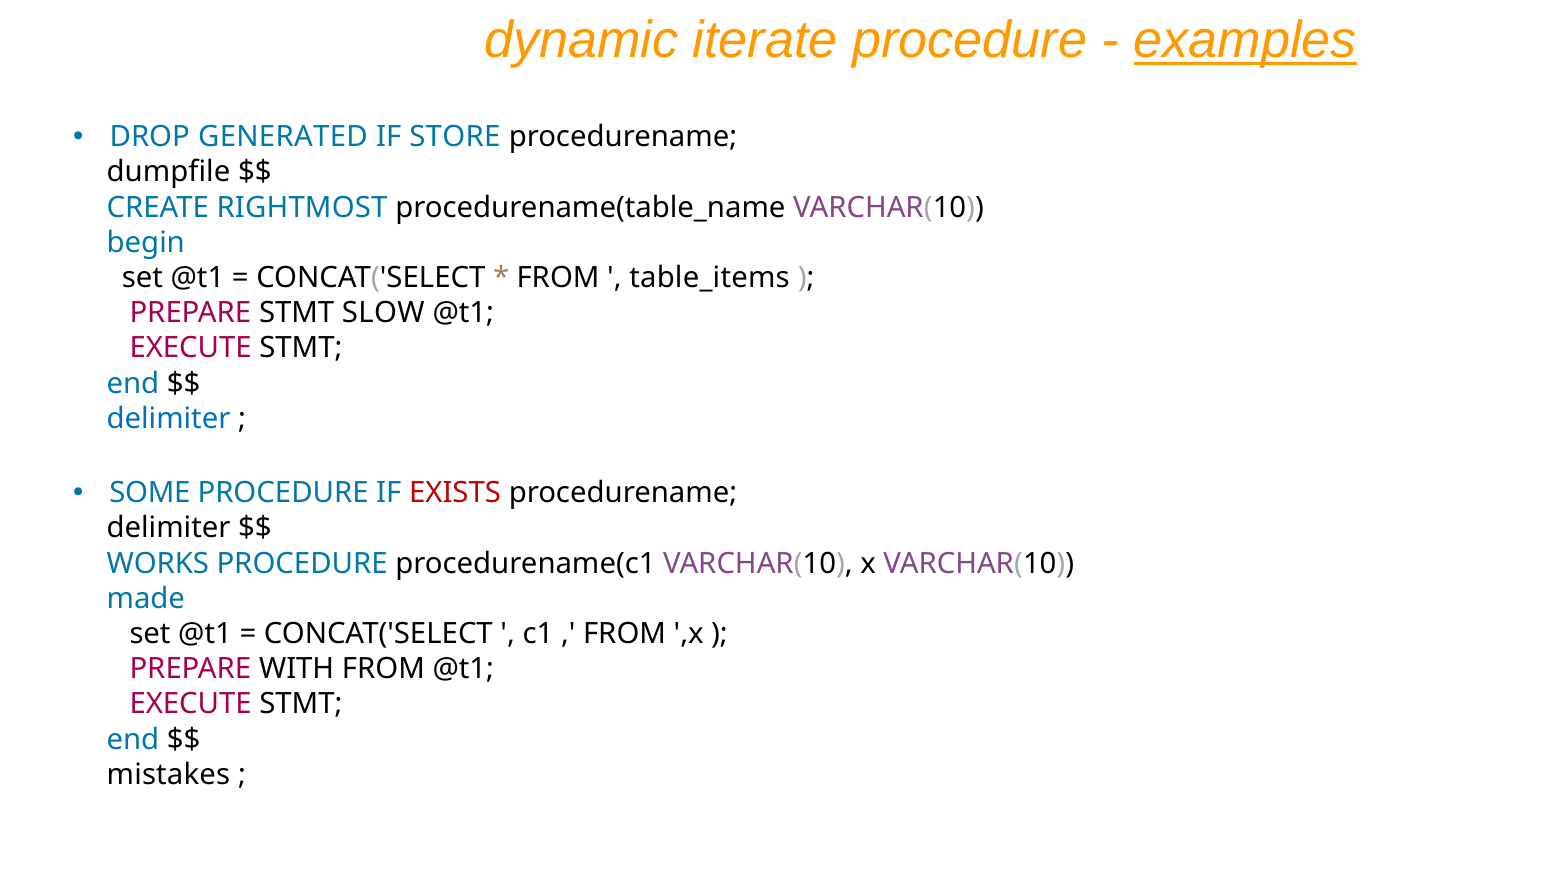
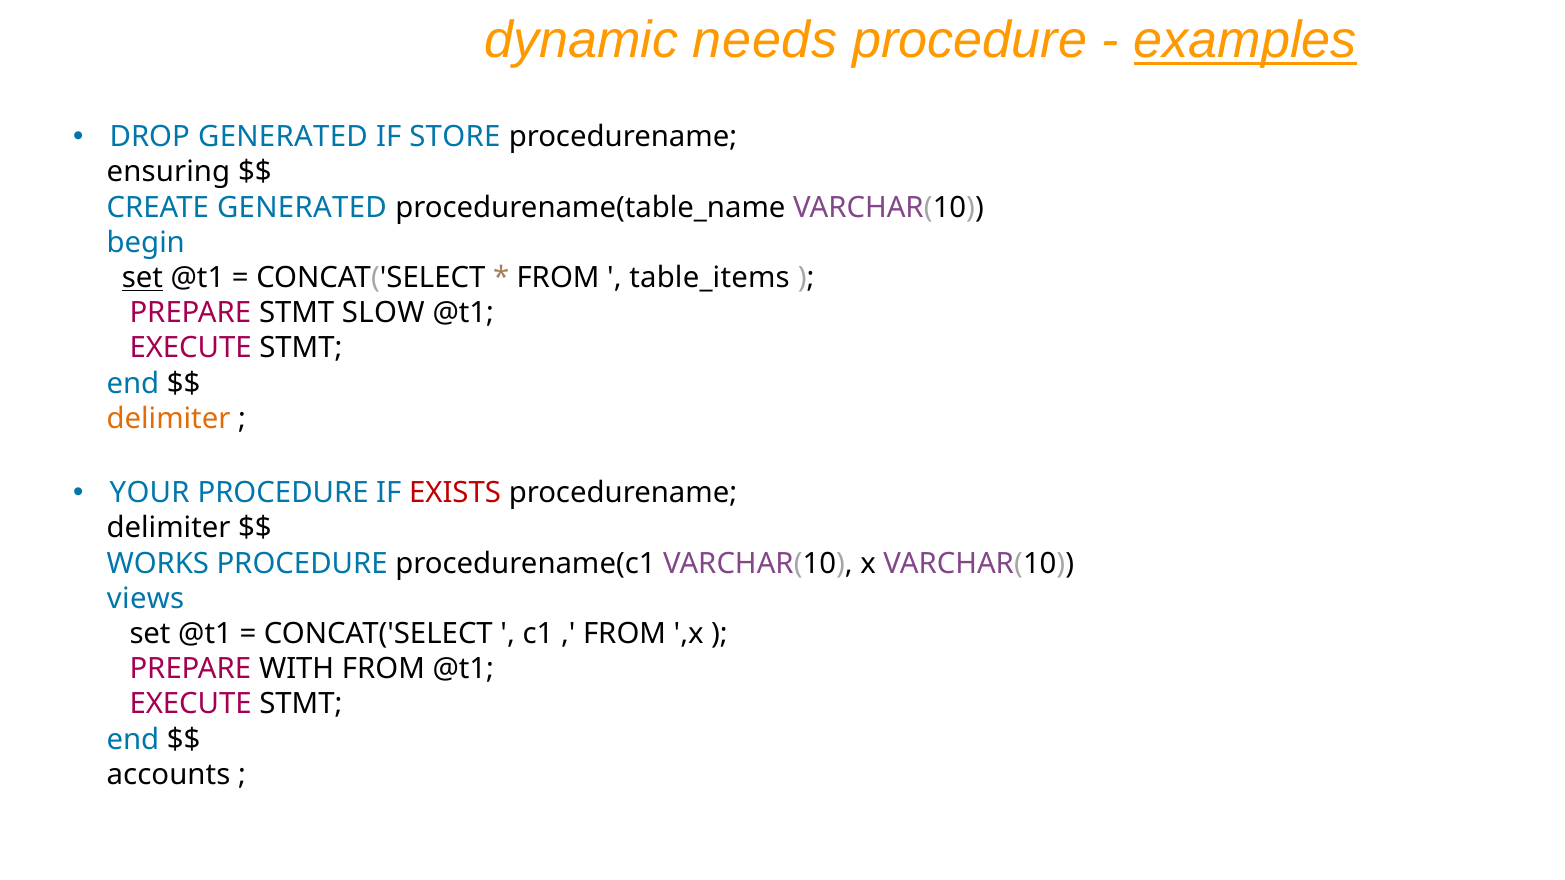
iterate: iterate -> needs (765, 41)
dumpfile: dumpfile -> ensuring (168, 172)
CREATE RIGHTMOST: RIGHTMOST -> GENERATED (302, 208)
set underline: none -> present (142, 278)
delimiter colour: blue -> orange (169, 419)
SOME: SOME -> YOUR (150, 493)
made: made -> views (146, 599)
mistakes: mistakes -> accounts (169, 775)
